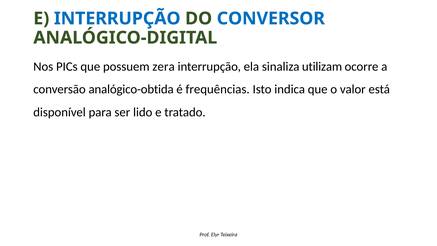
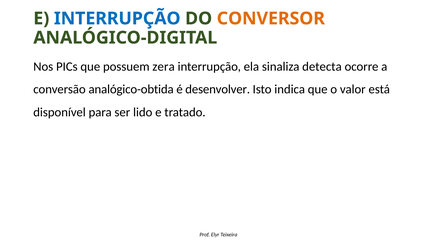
CONVERSOR colour: blue -> orange (271, 19)
utilizam: utilizam -> detecta (322, 66)
frequências: frequências -> desenvolver (218, 89)
